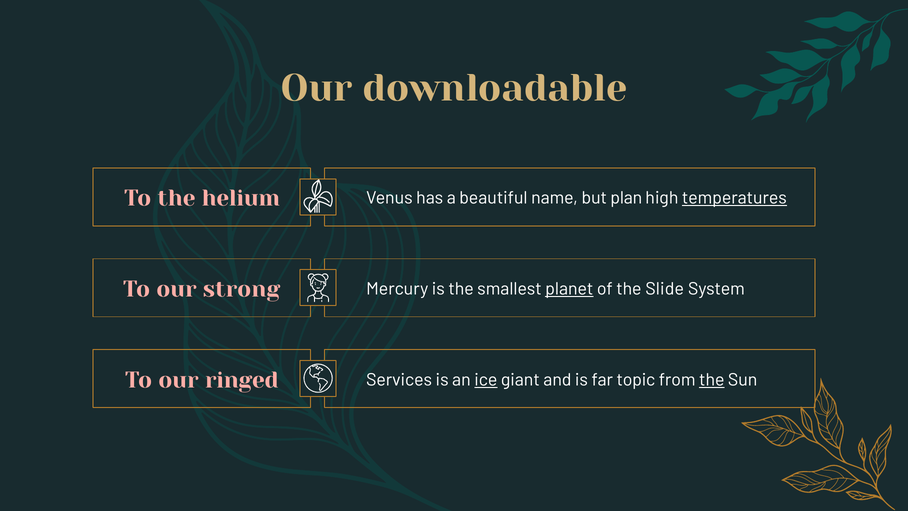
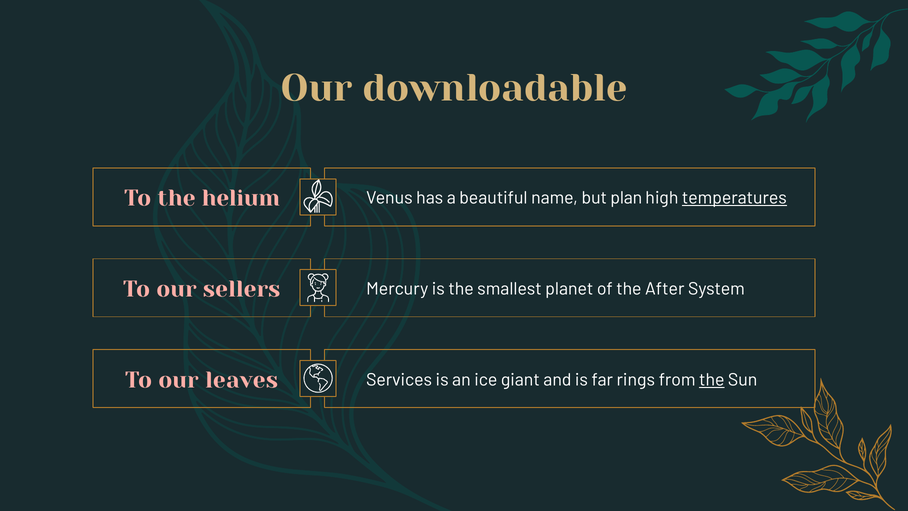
strong: strong -> sellers (242, 289)
planet underline: present -> none (569, 289)
Slide: Slide -> After (665, 289)
ringed: ringed -> leaves (242, 380)
ice underline: present -> none (486, 380)
topic: topic -> rings (636, 380)
